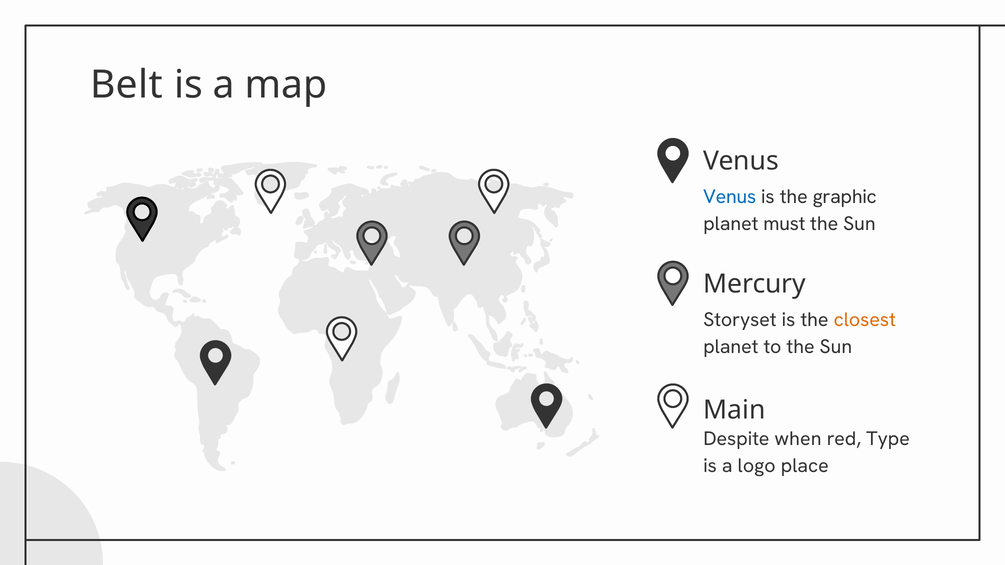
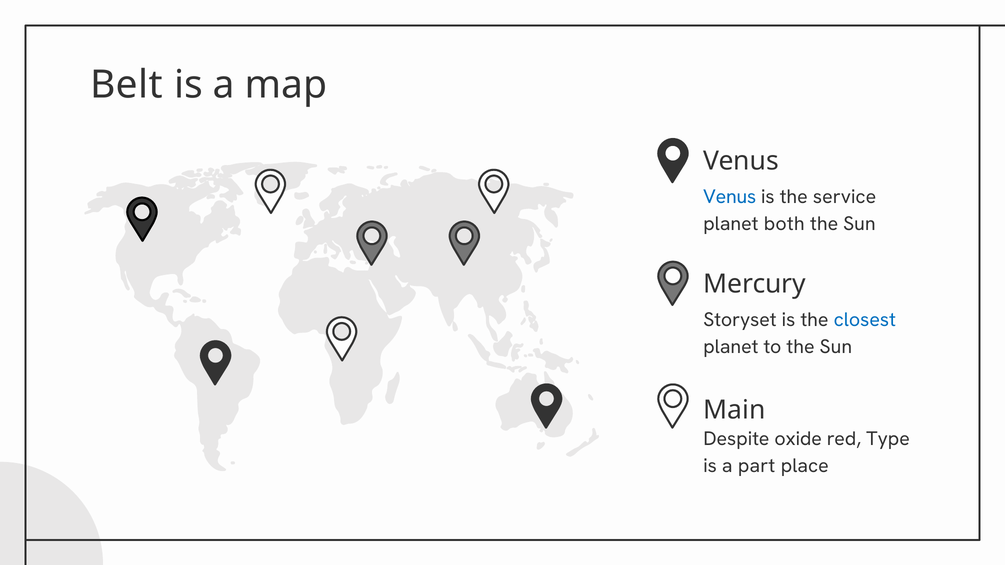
graphic: graphic -> service (845, 197)
must: must -> both (784, 224)
closest colour: orange -> blue (865, 320)
when: when -> oxide (798, 439)
logo: logo -> part (757, 466)
